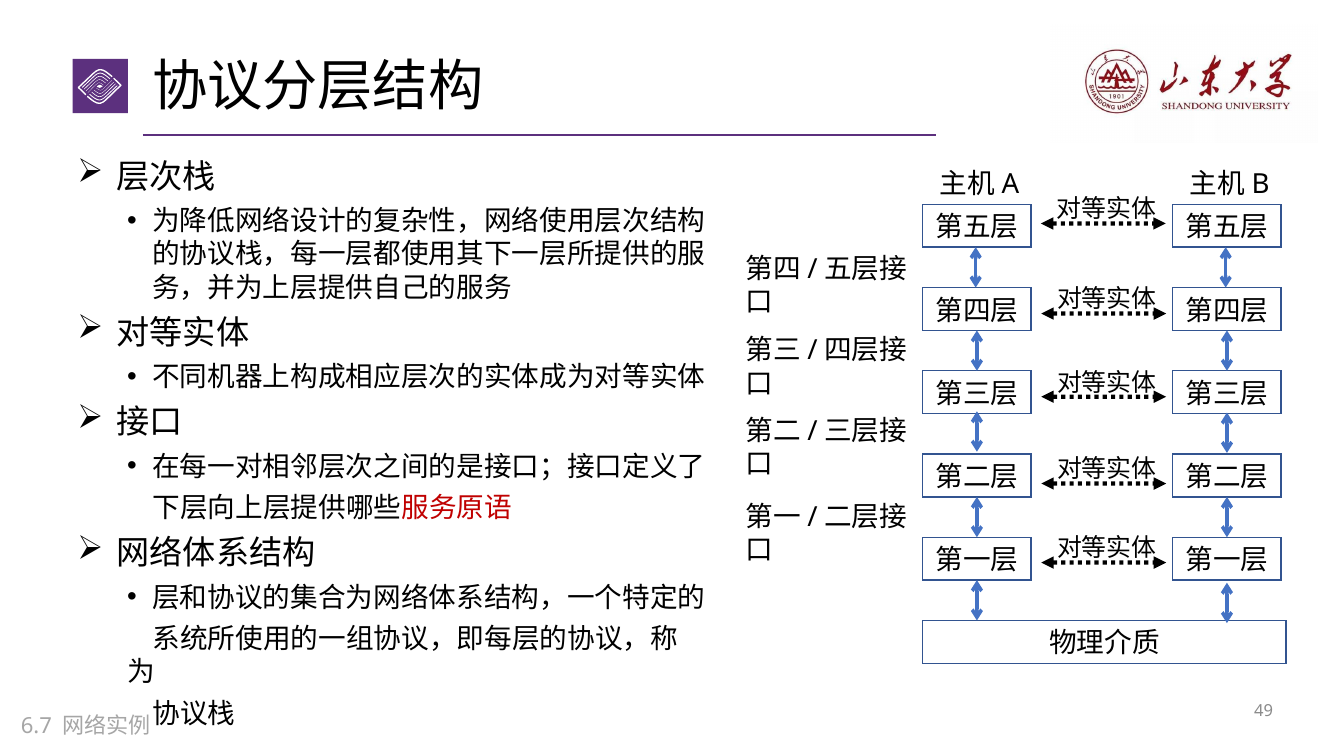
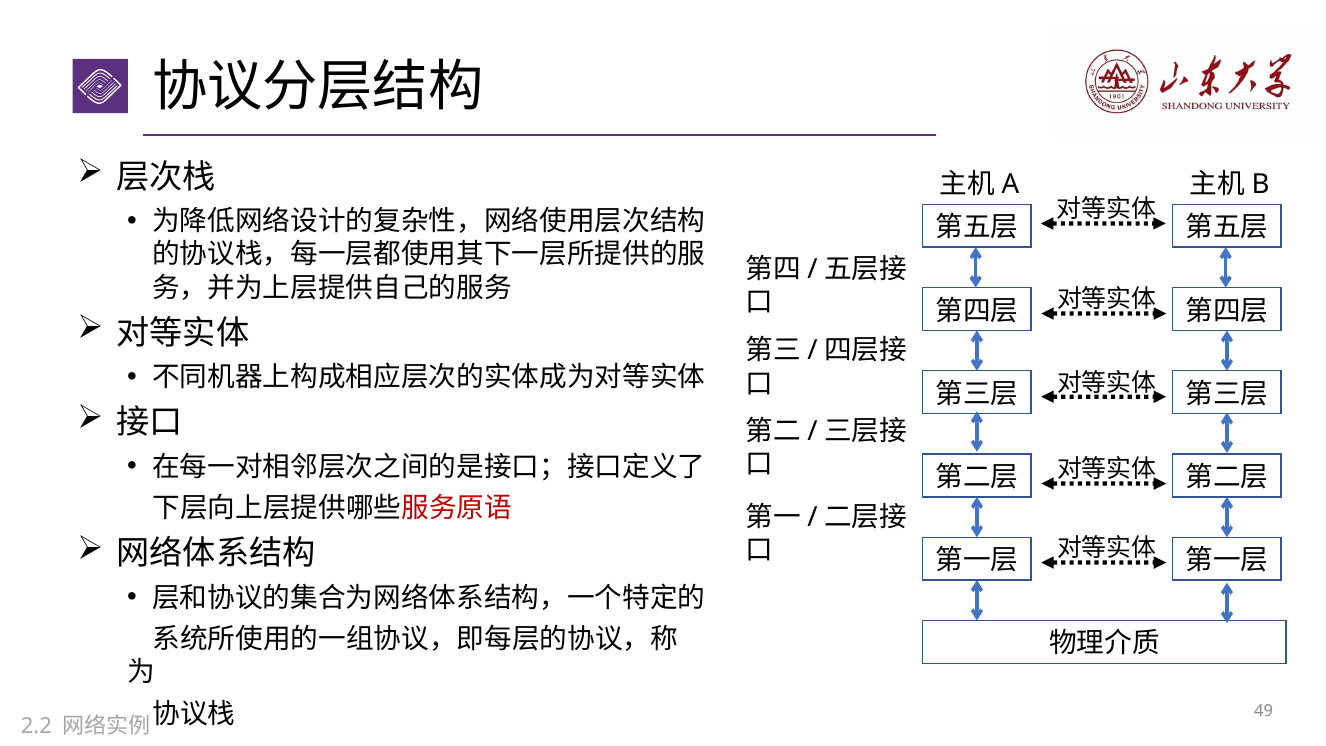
6.7: 6.7 -> 2.2 (36, 726)
